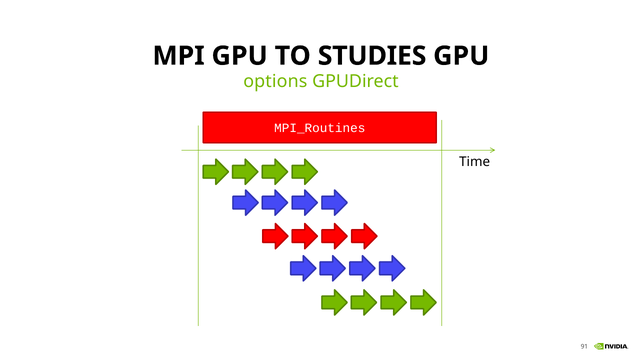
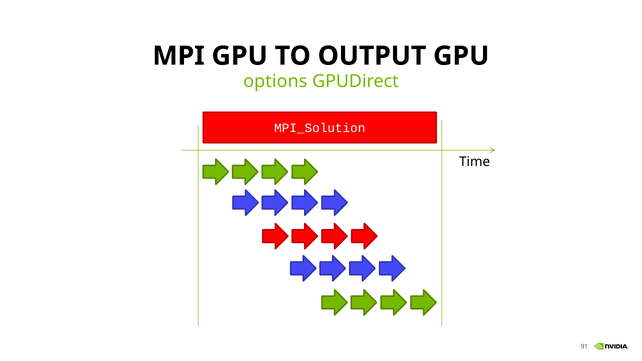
STUDIES: STUDIES -> OUTPUT (372, 56)
MPI_Routines: MPI_Routines -> MPI_Solution (320, 128)
